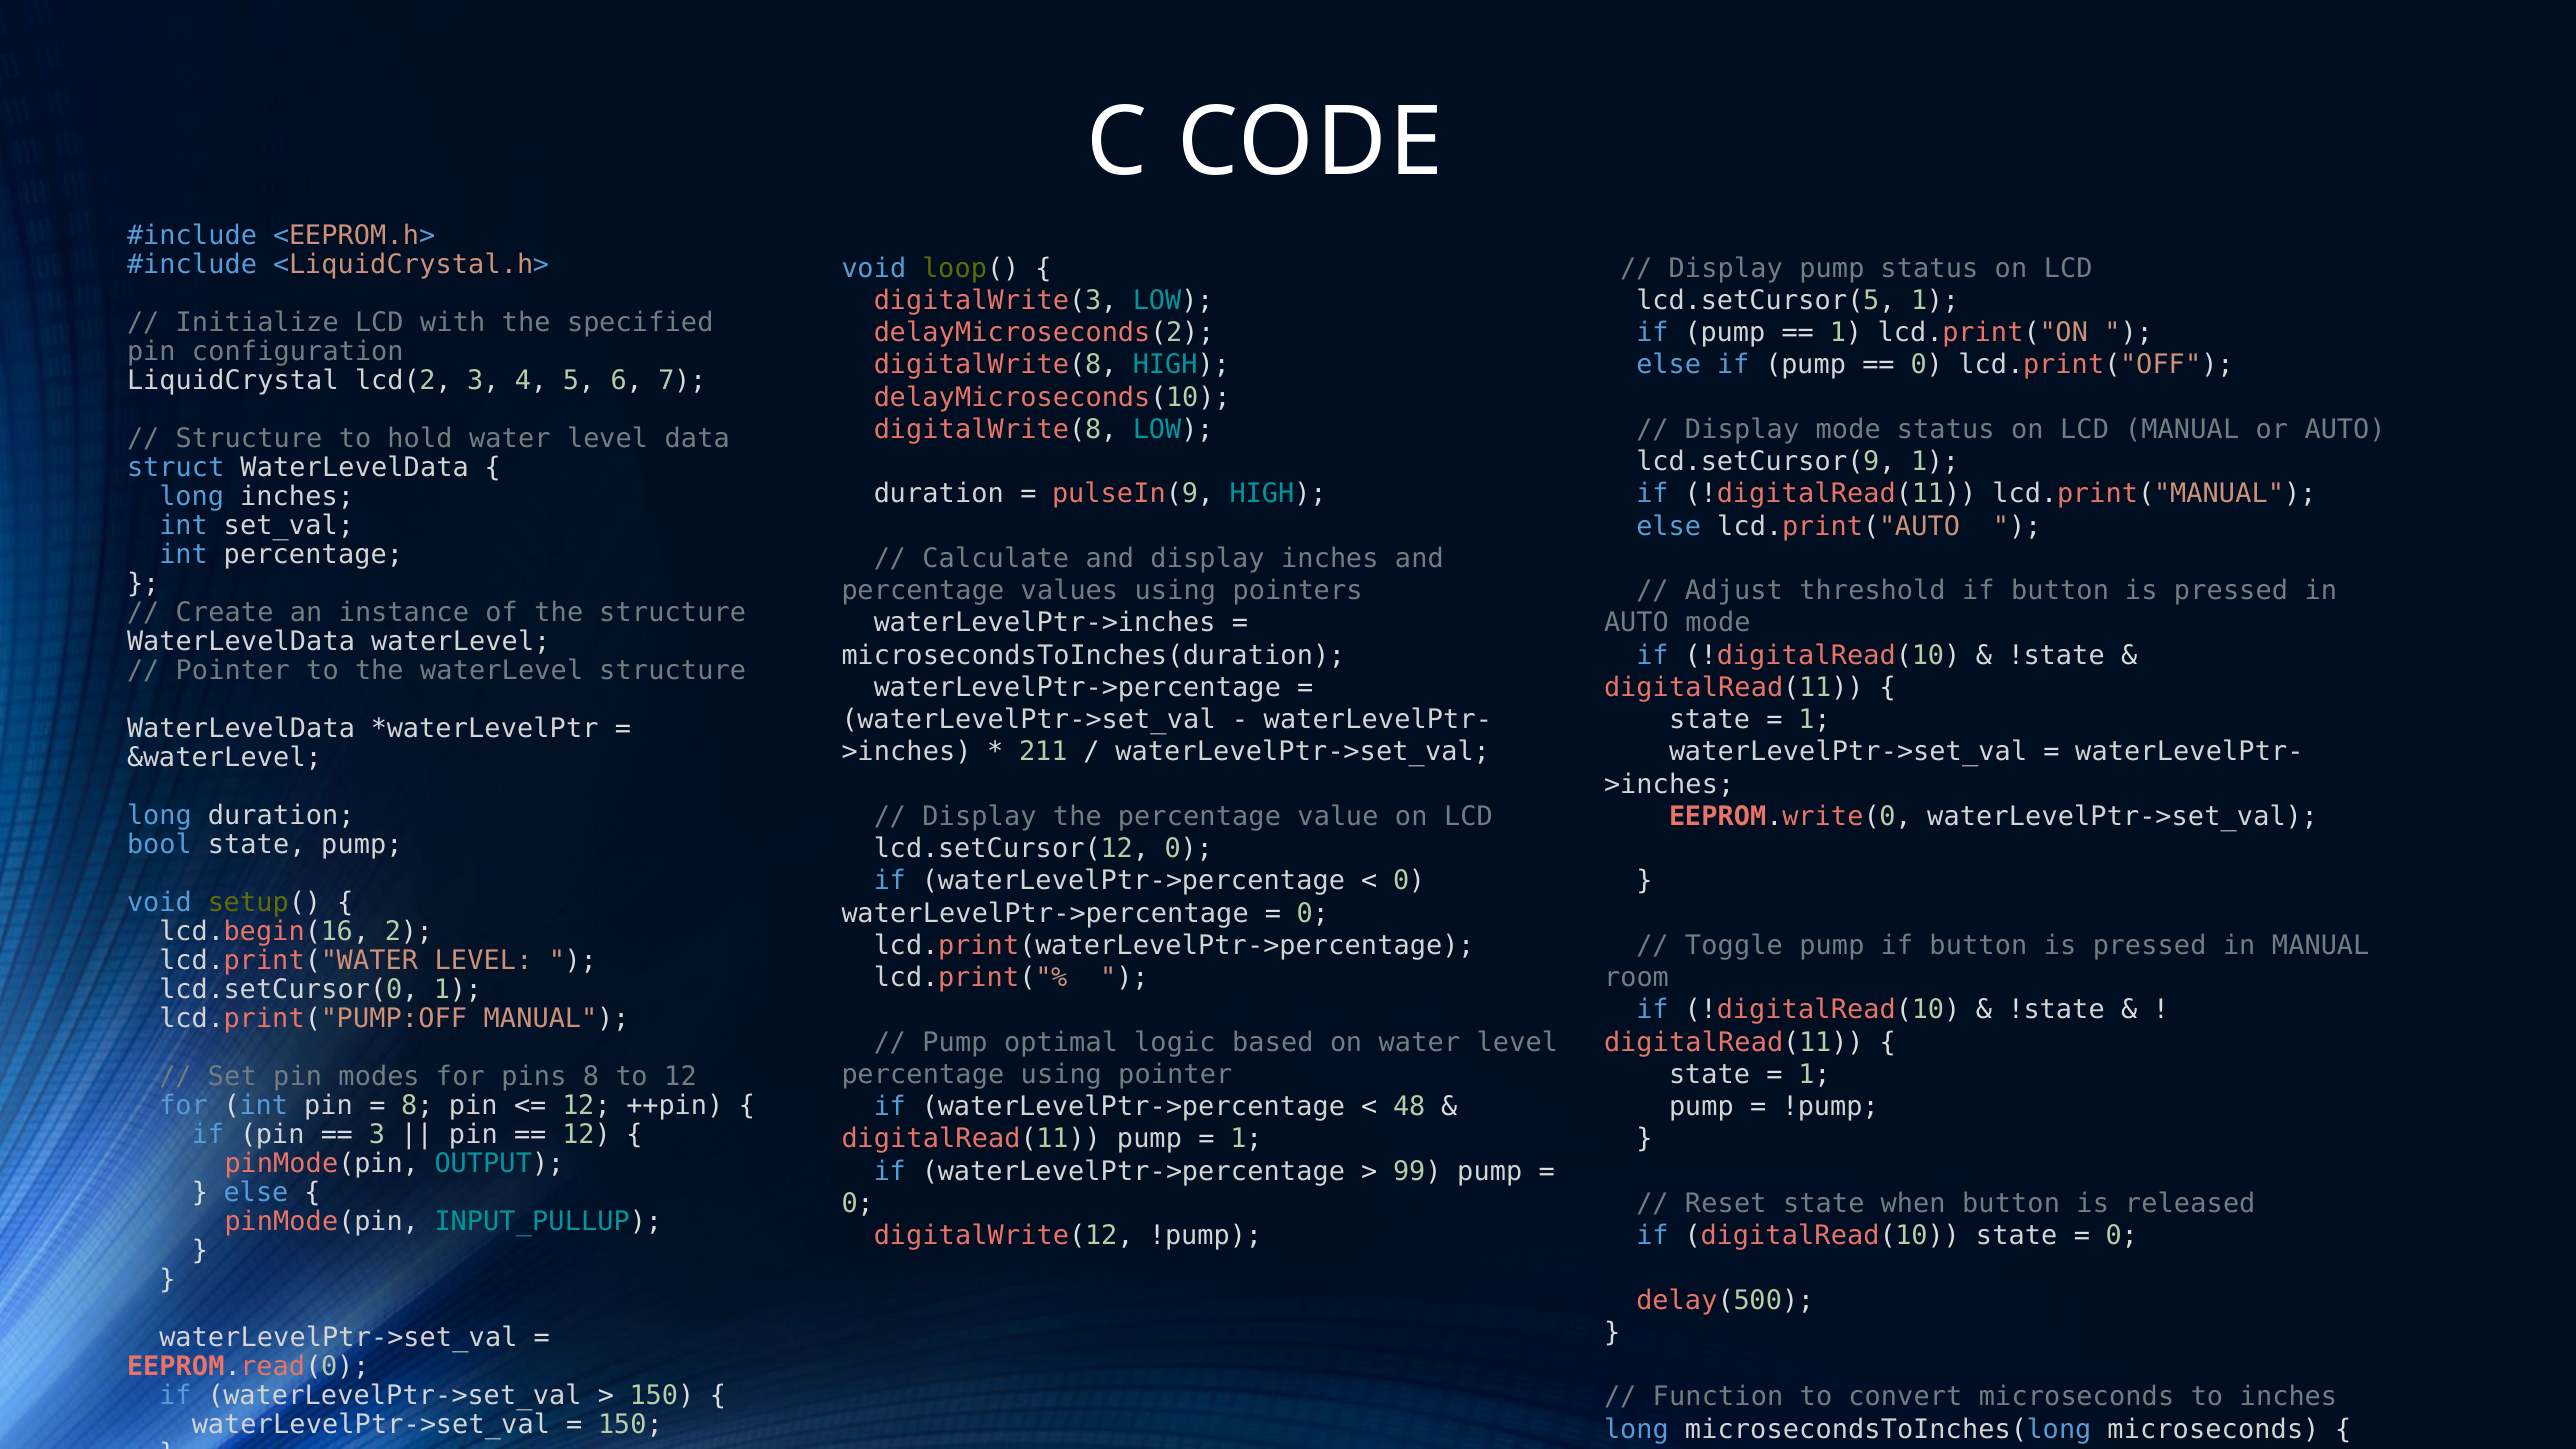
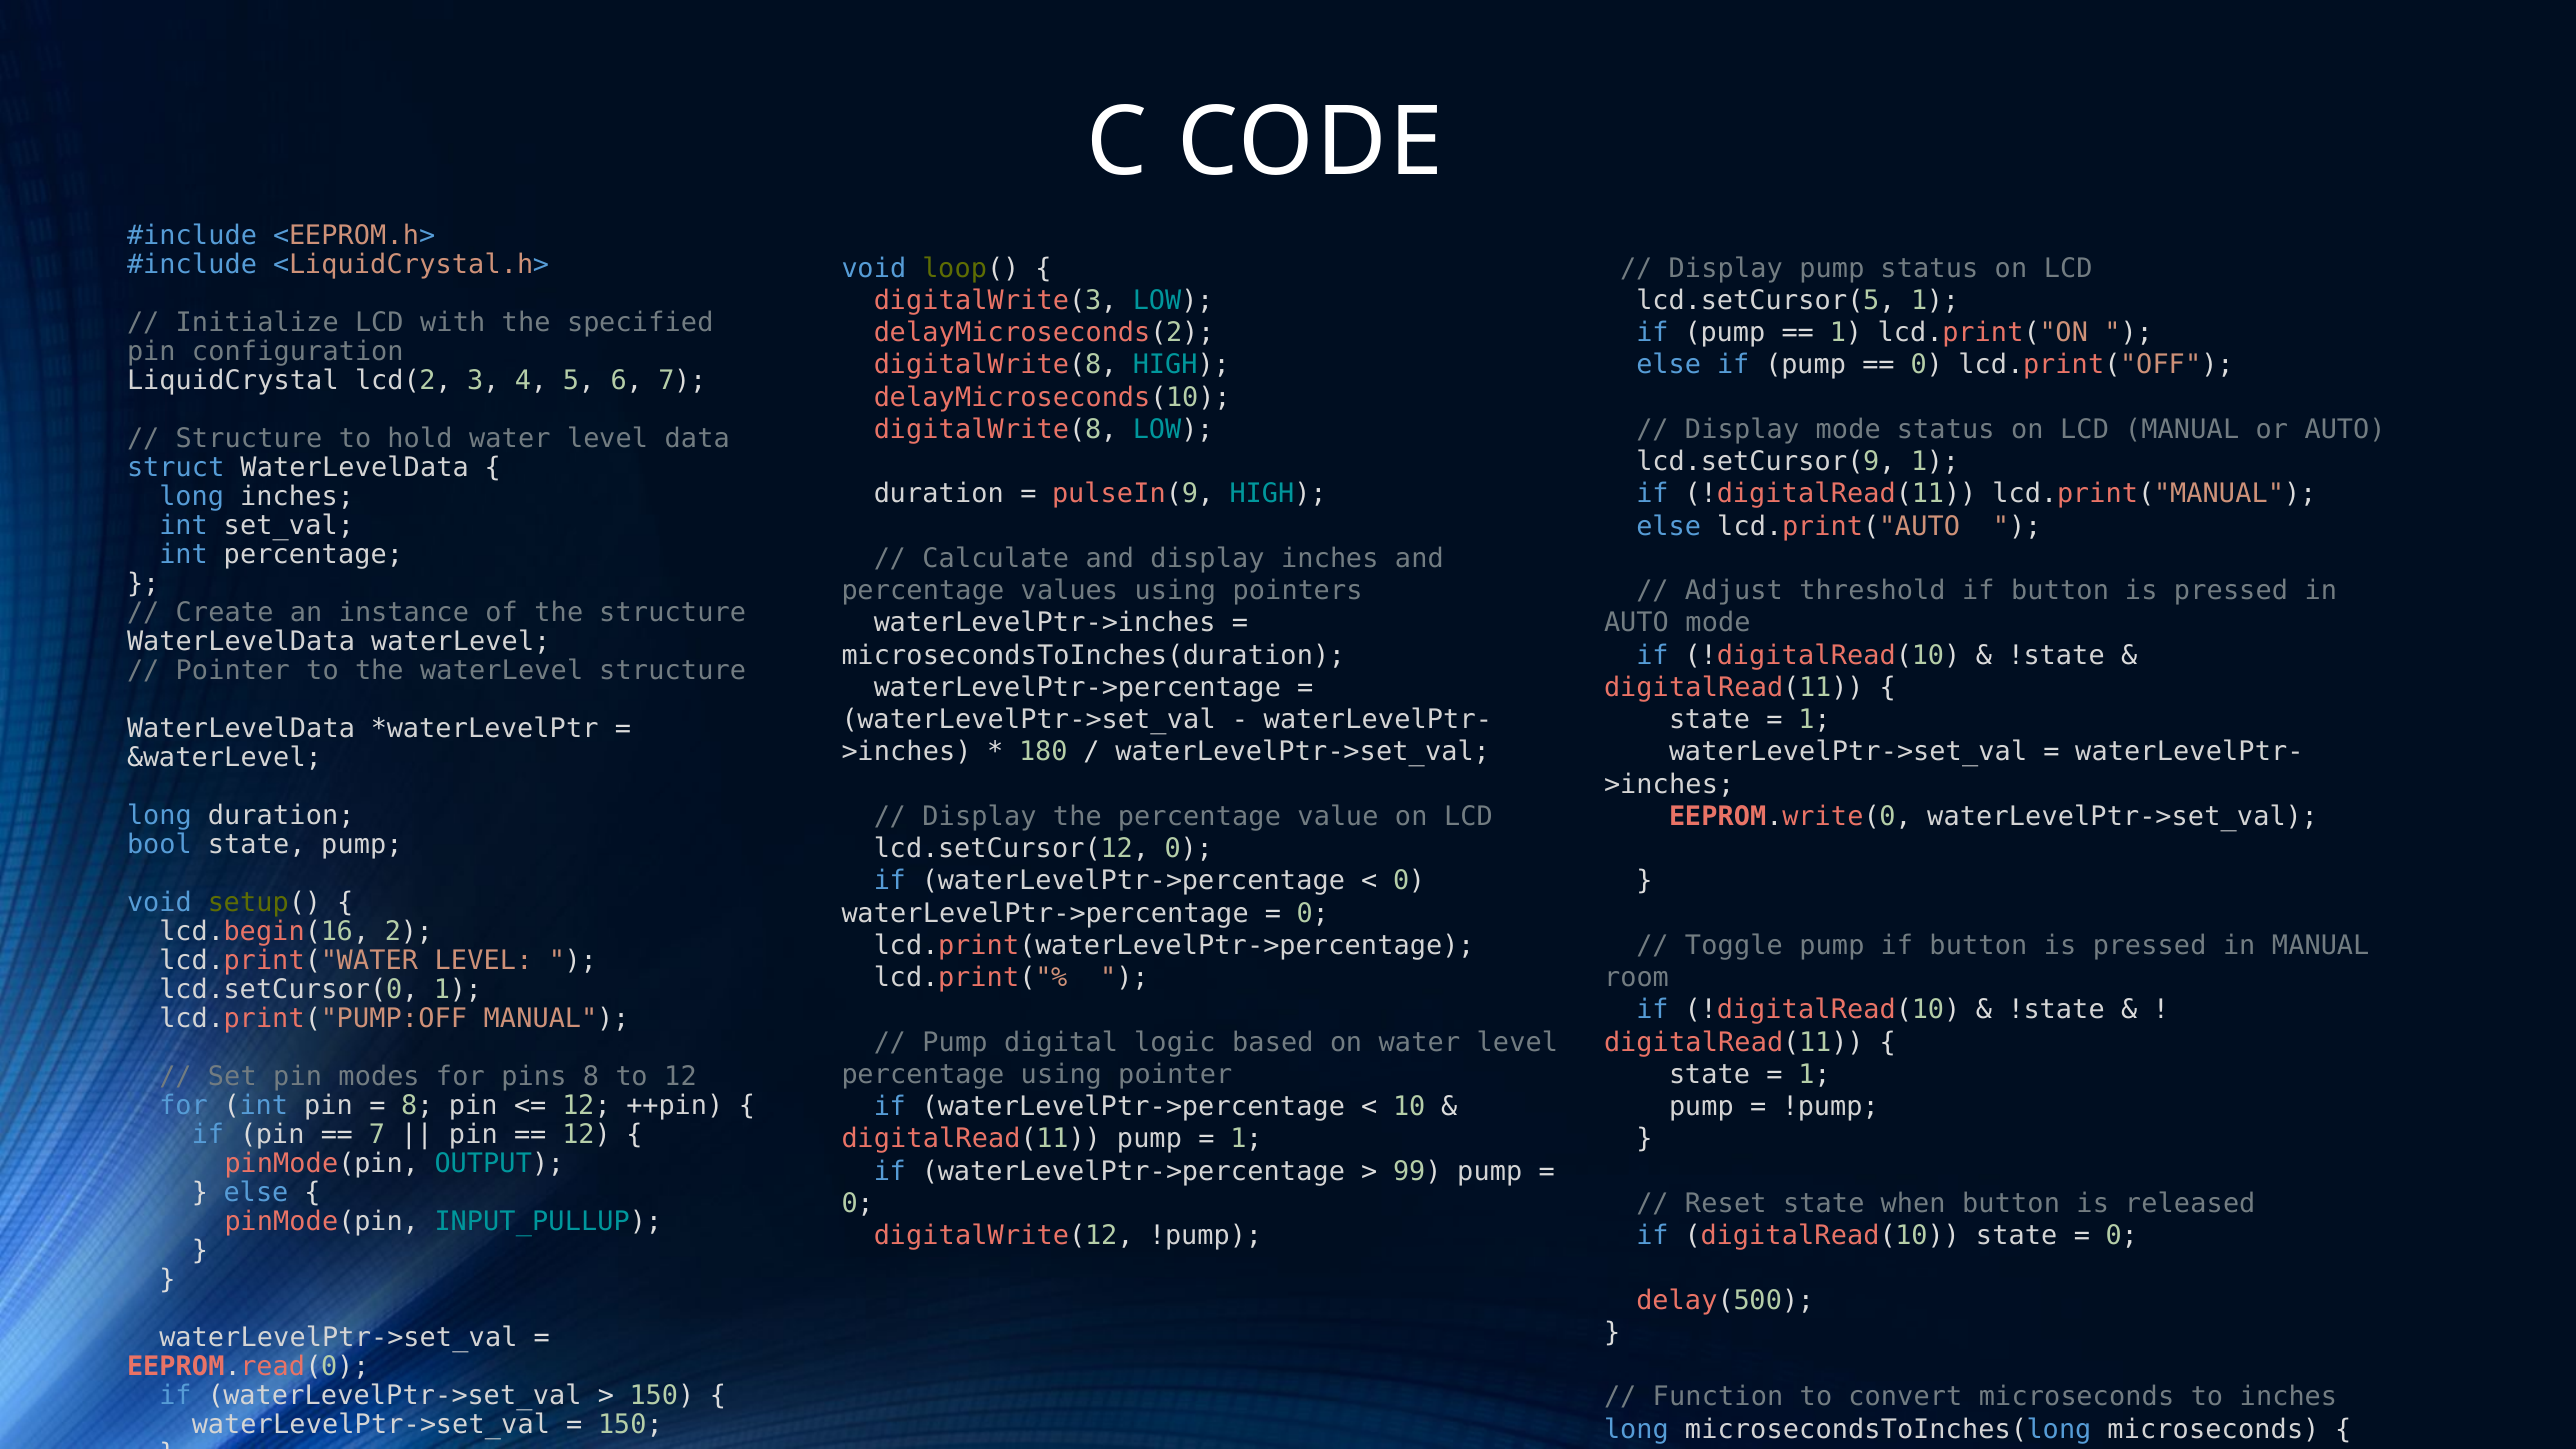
211: 211 -> 180 (1043, 752)
optimal: optimal -> digital (1061, 1042)
48: 48 -> 10 (1409, 1107)
3: 3 -> 7 (377, 1134)
